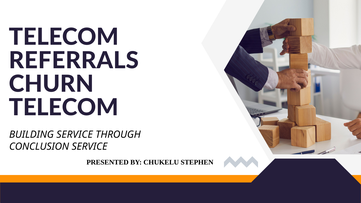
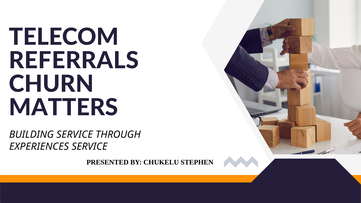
TELECOM: TELECOM -> MATTERS (64, 108)
CONCLUSION: CONCLUSION -> EXPERIENCES (39, 147)
